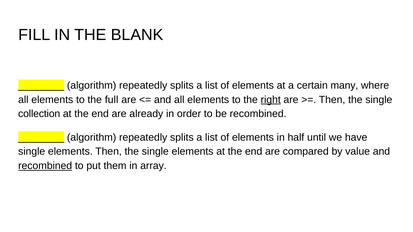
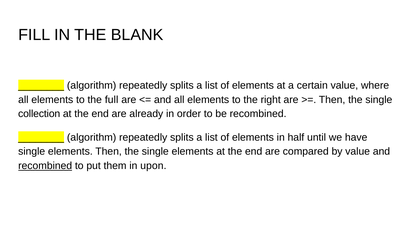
certain many: many -> value (344, 86)
right underline: present -> none (271, 100)
array: array -> upon (153, 166)
